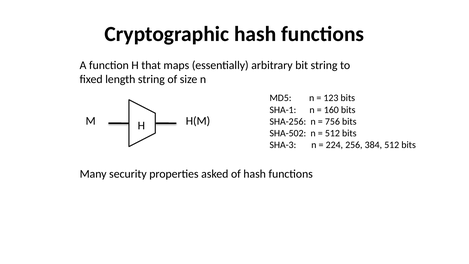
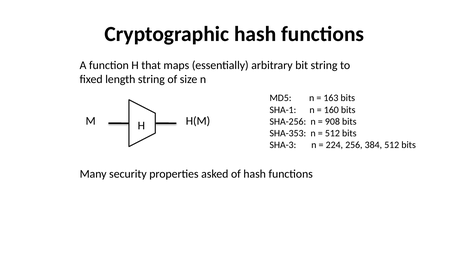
123: 123 -> 163 (331, 98)
756: 756 -> 908 (332, 121)
SHA-502: SHA-502 -> SHA-353 (288, 133)
